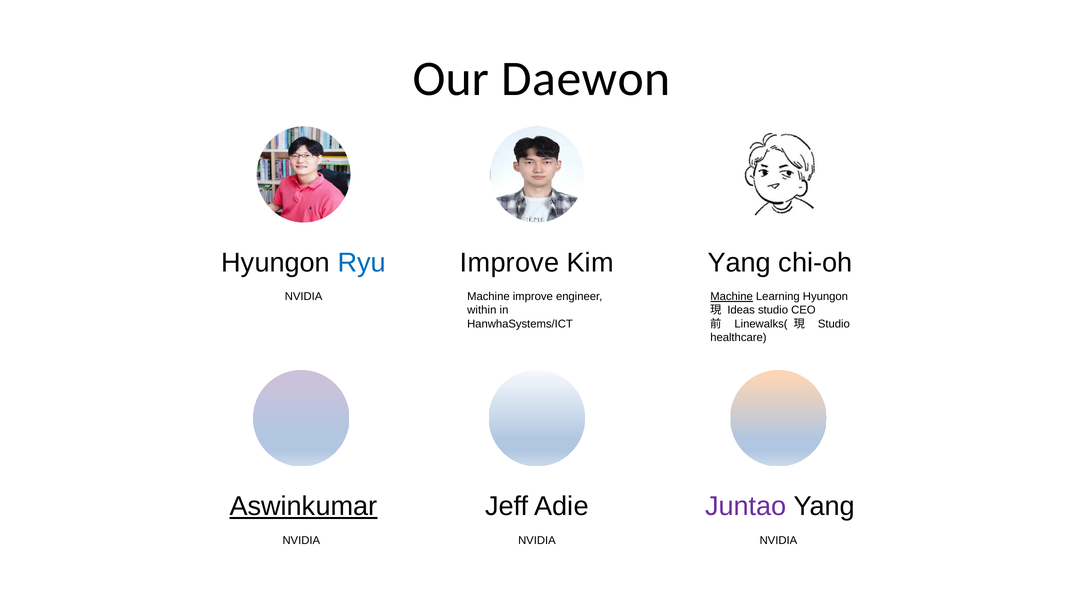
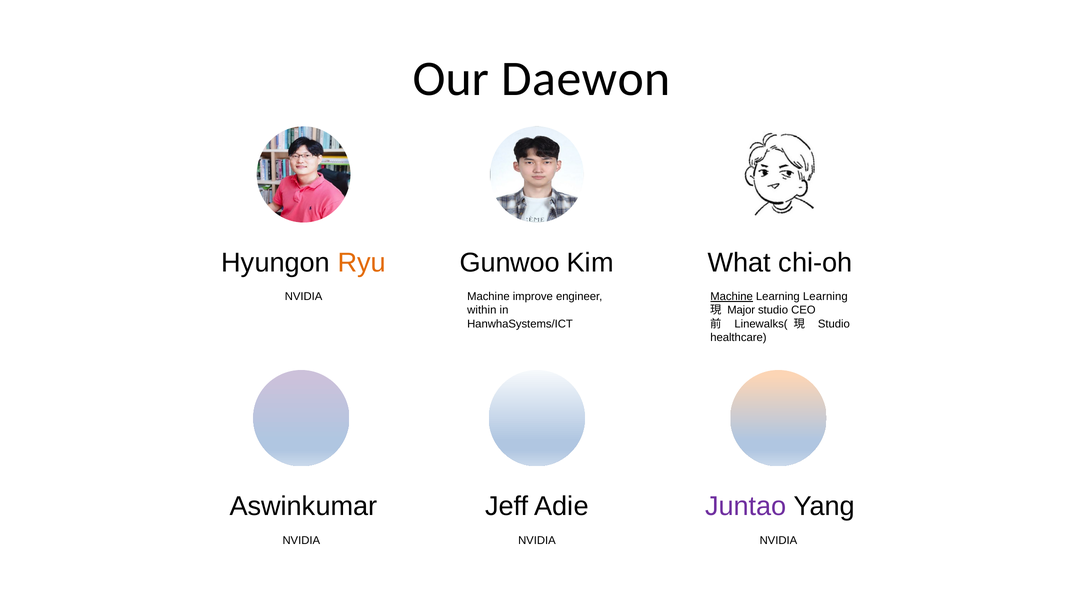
Ryu colour: blue -> orange (362, 262)
Improve: Improve -> Gunwoo (510, 262)
Yang: Yang -> What (739, 262)
Learning Hyungon: Hyungon -> Learning (825, 296)
Ideas: Ideas -> Major (741, 310)
Aswinkumar underline: present -> none (304, 506)
